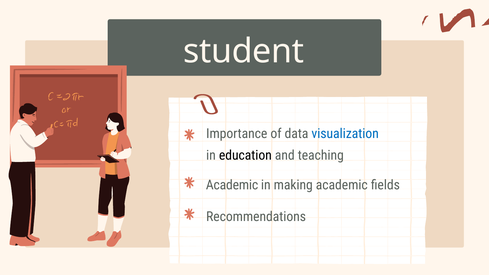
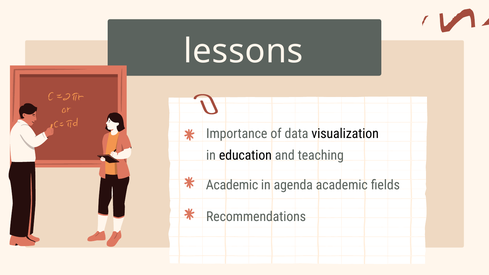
student: student -> lessons (243, 51)
visualization colour: blue -> black (345, 134)
making: making -> agenda (293, 185)
